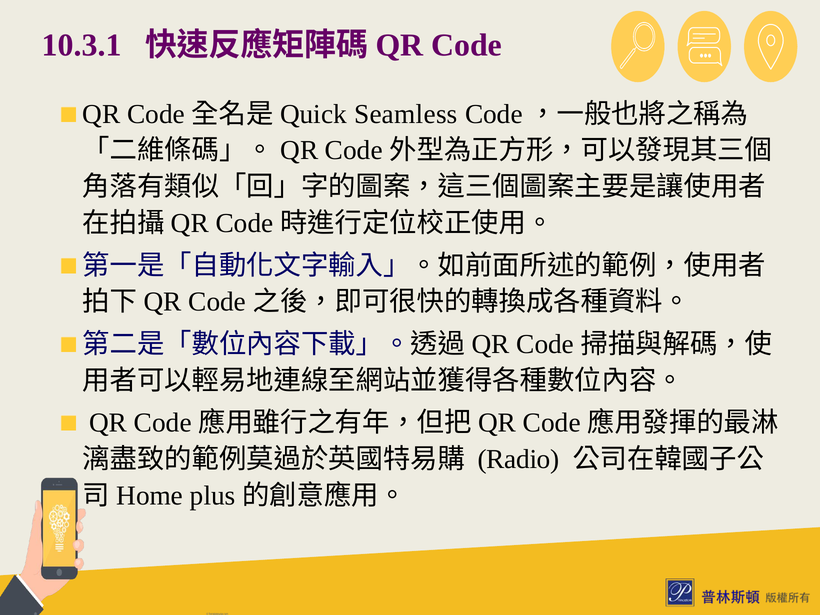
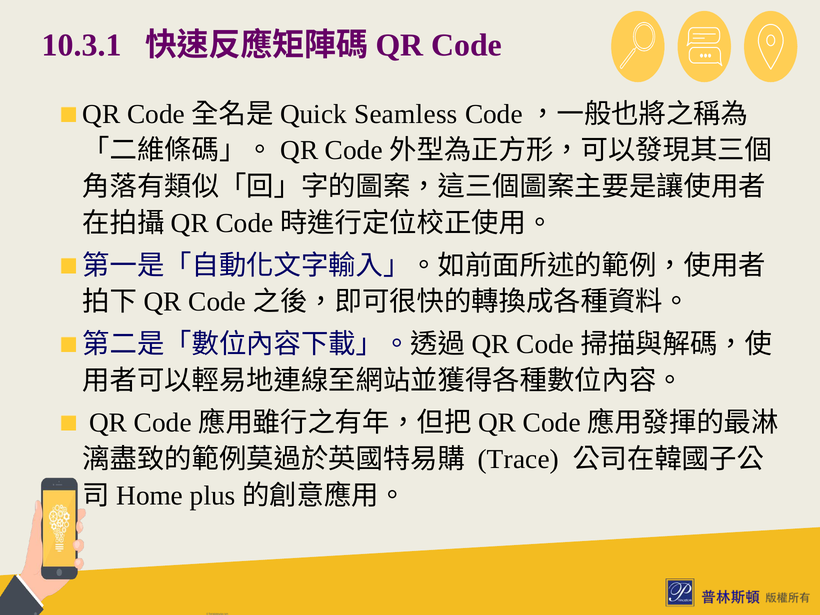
Radio: Radio -> Trace (518, 459)
